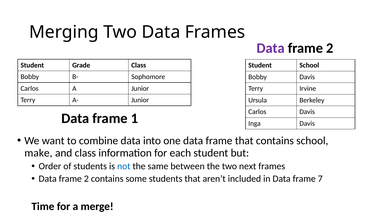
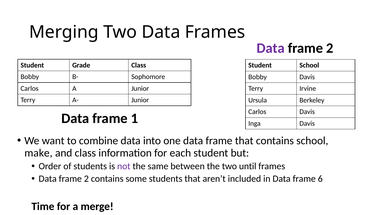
not colour: blue -> purple (124, 166)
next: next -> until (248, 166)
7: 7 -> 6 (320, 179)
